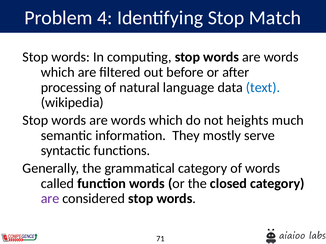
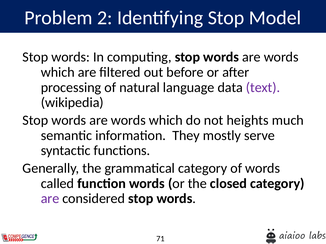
4: 4 -> 2 (105, 18)
Match: Match -> Model (275, 18)
text colour: blue -> purple (263, 88)
